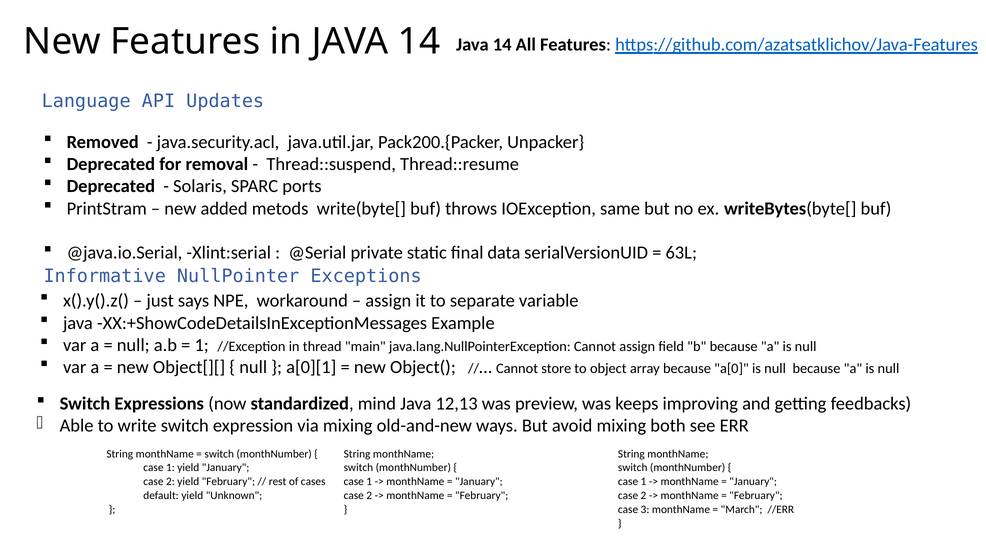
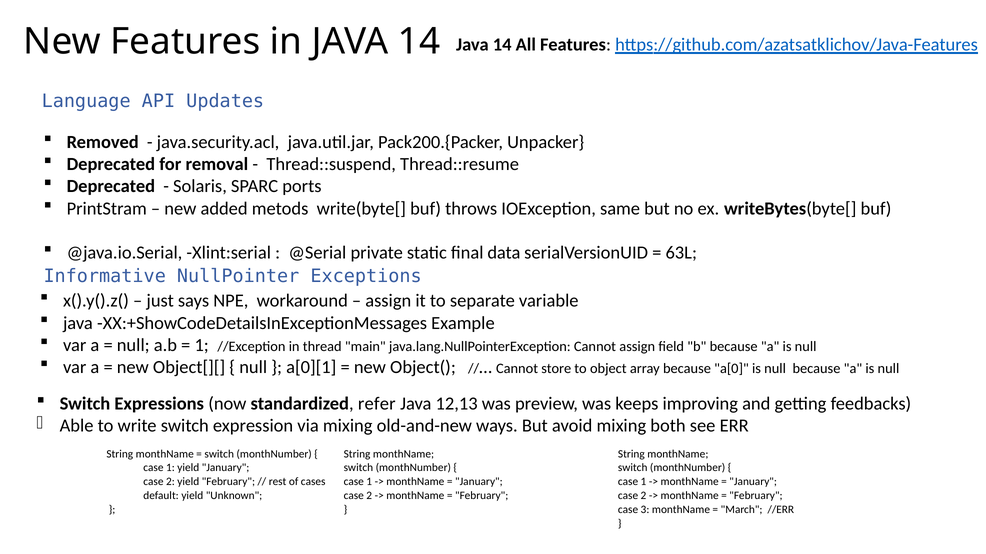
mind: mind -> refer (377, 404)
